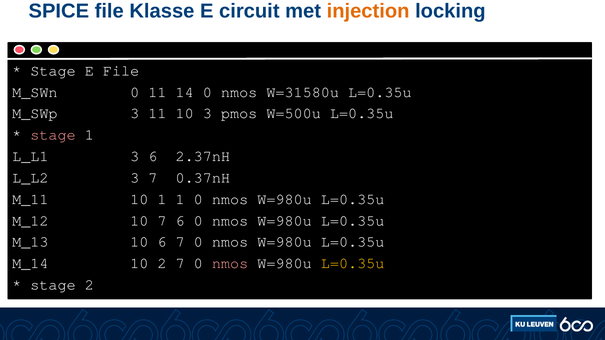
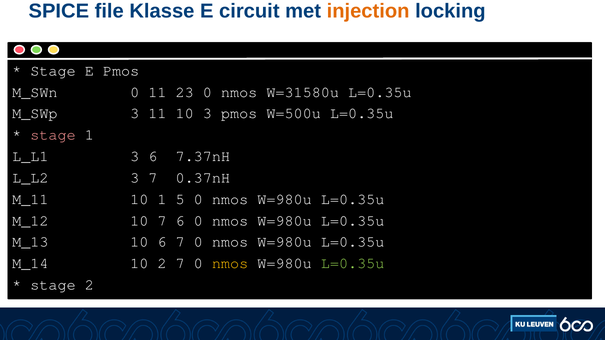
E File: File -> Pmos (121, 71)
14: 14 -> 23 (185, 92)
2.37nH: 2.37nH -> 7.37nH (203, 156)
1 1: 1 -> 5 (180, 199)
nmos colour: pink -> yellow (230, 264)
L=0.35u colour: yellow -> light green (353, 264)
